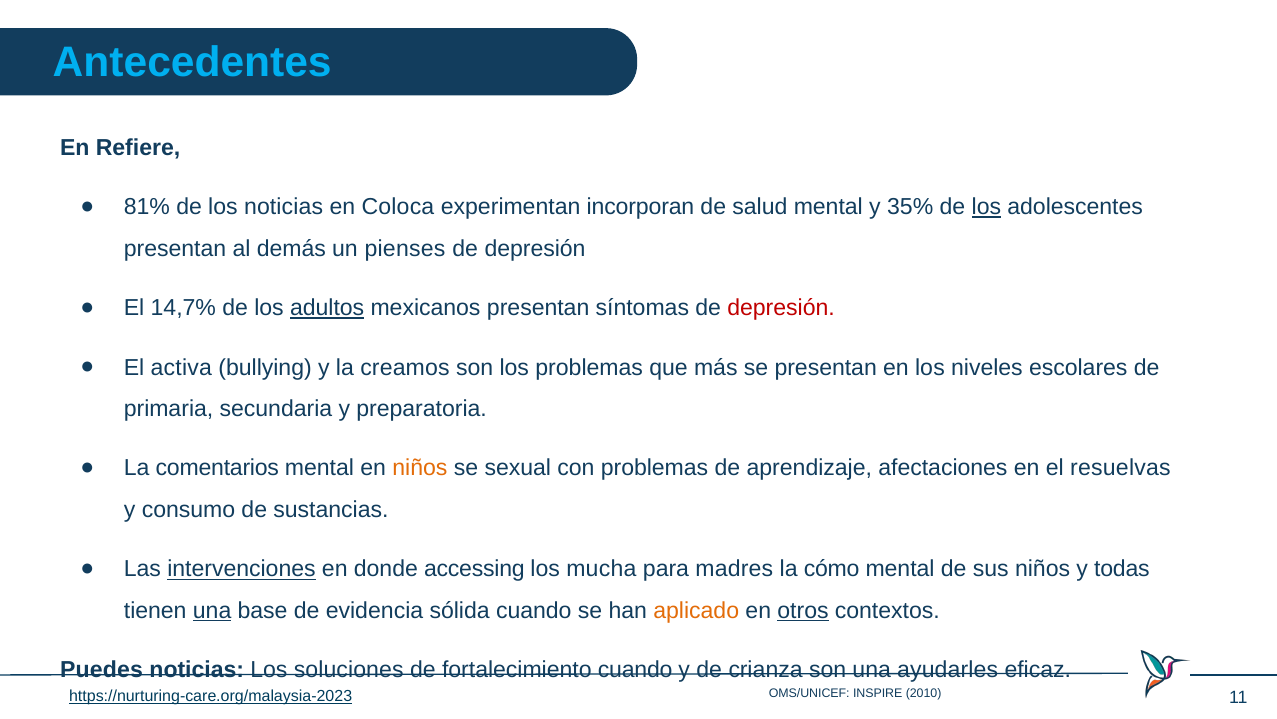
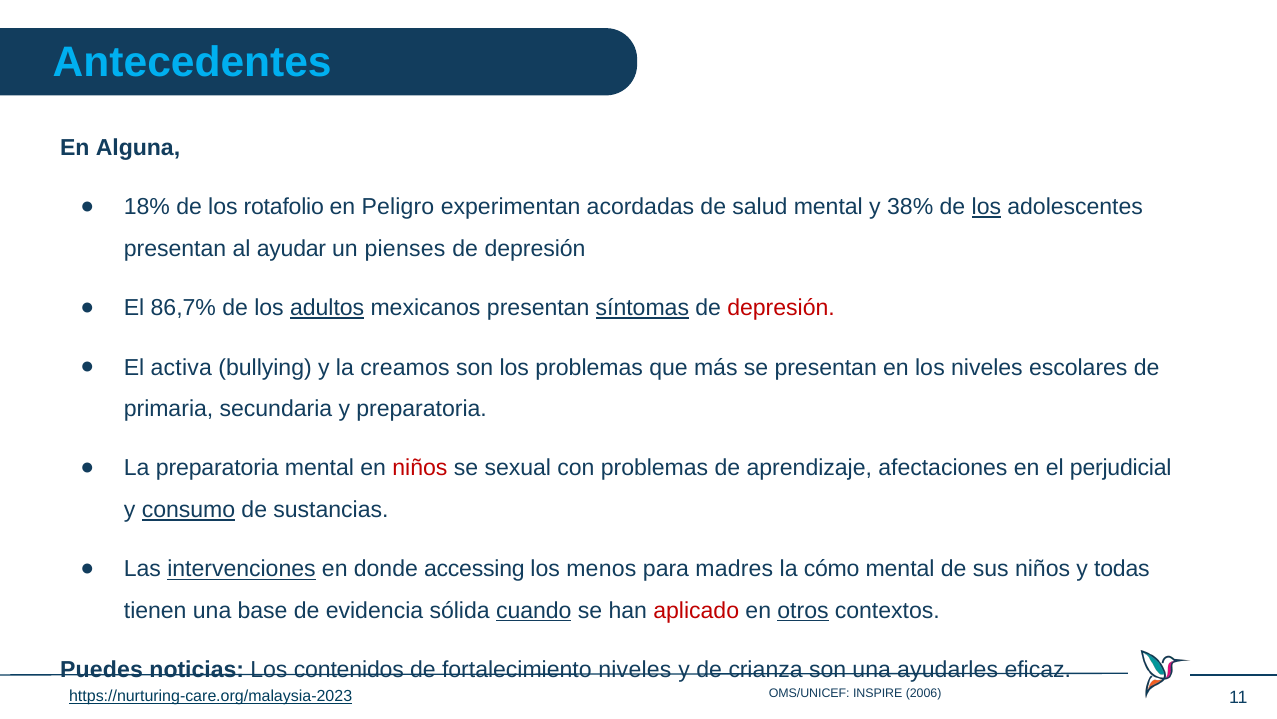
Refiere: Refiere -> Alguna (138, 148)
81%: 81% -> 18% (147, 207)
los noticias: noticias -> rotafolio (284, 207)
Coloca: Coloca -> Peligro (398, 207)
incorporan: incorporan -> acordadas (640, 207)
35%: 35% -> 38% (910, 207)
demás: demás -> ayudar (291, 249)
14,7%: 14,7% -> 86,7% (183, 308)
síntomas underline: none -> present (642, 308)
La comentarios: comentarios -> preparatoria (217, 468)
niños colour: orange -> red (420, 468)
resuelvas: resuelvas -> perjudicial (1121, 468)
consumo underline: none -> present (188, 509)
mucha: mucha -> menos (601, 569)
una underline: present -> none (212, 610)
cuando underline: none -> present (534, 610)
aplicado colour: orange -> red (696, 610)
soluciones: soluciones -> contenidos (349, 670)
fortalecimiento cuando: cuando -> niveles (635, 670)
2010: 2010 -> 2006 (924, 693)
